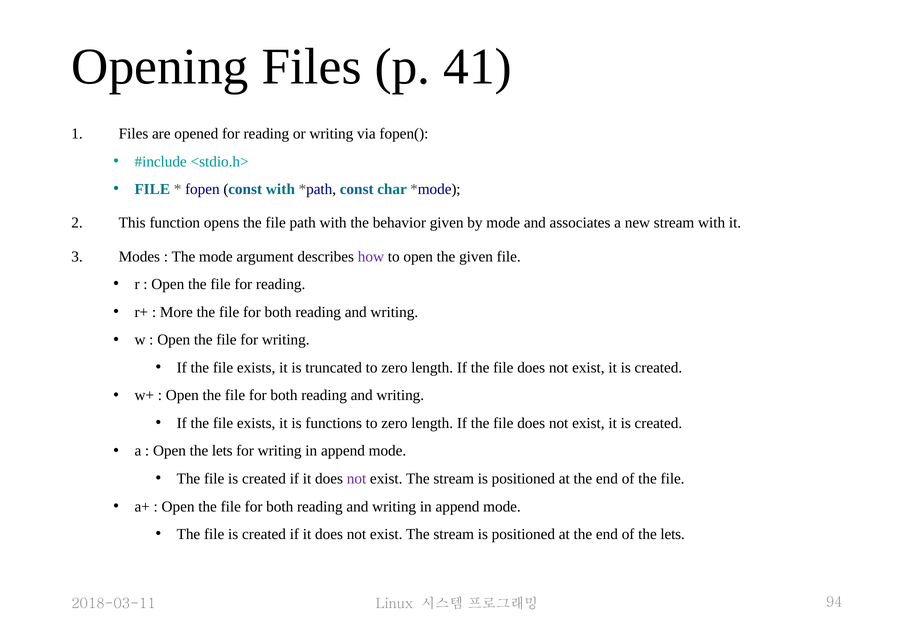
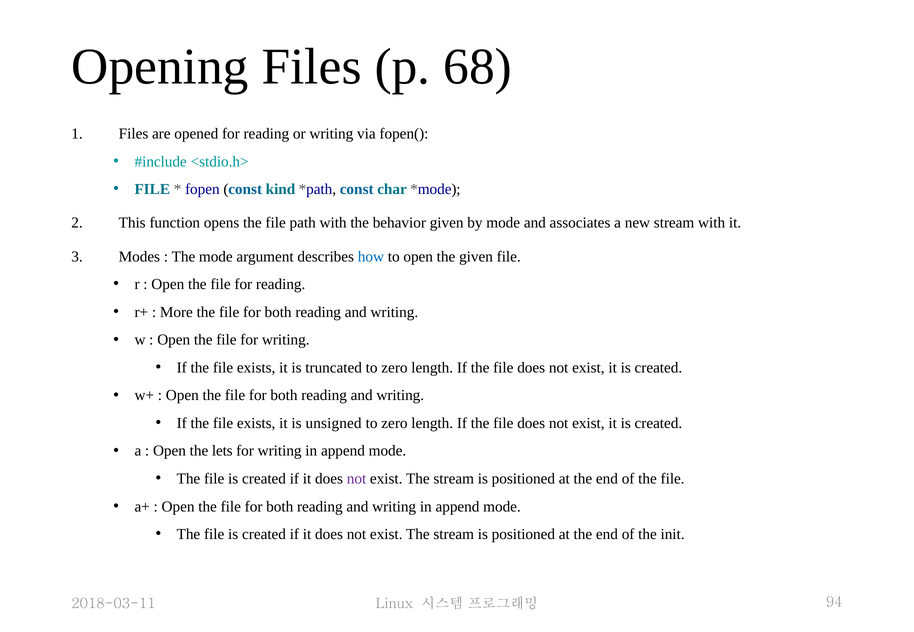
41: 41 -> 68 (478, 67)
const with: with -> kind (281, 190)
how colour: purple -> blue (371, 257)
functions: functions -> unsigned (334, 424)
of the lets: lets -> init (673, 535)
